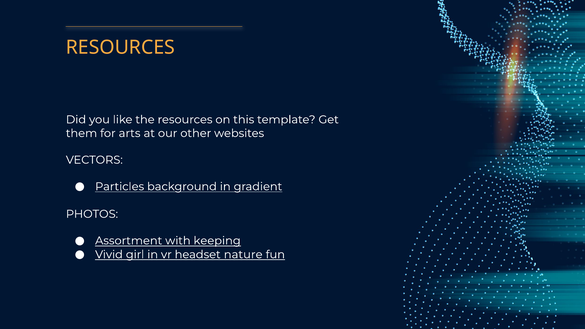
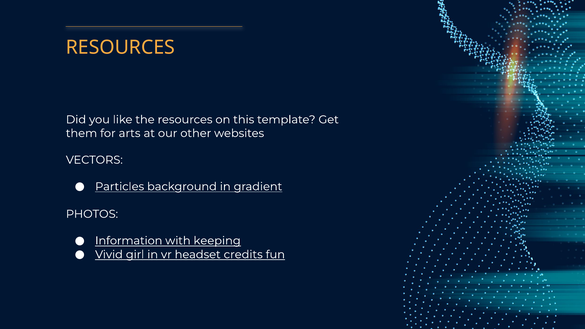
Assortment: Assortment -> Information (129, 241)
nature: nature -> credits (243, 255)
